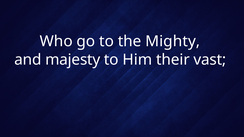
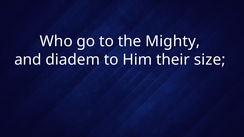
majesty: majesty -> diadem (73, 60)
vast: vast -> size (210, 60)
